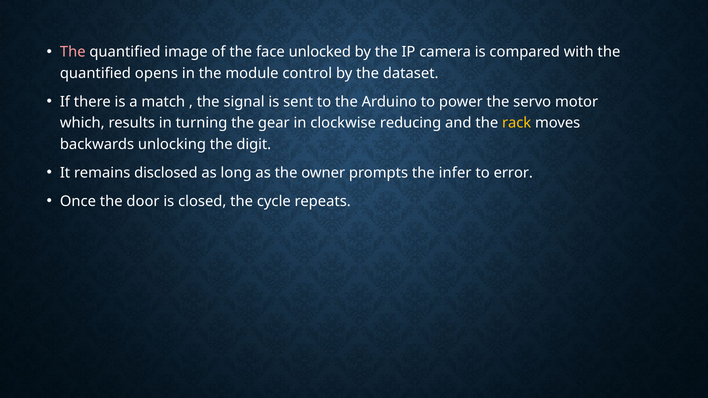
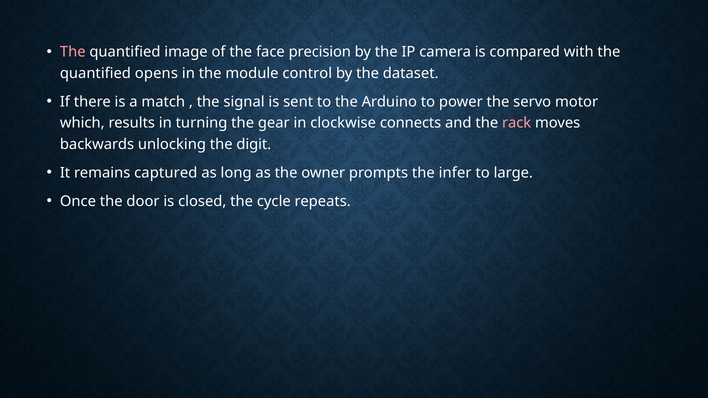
unlocked: unlocked -> precision (320, 52)
reducing: reducing -> connects (411, 123)
rack colour: yellow -> pink (517, 123)
disclosed: disclosed -> captured (166, 173)
error: error -> large (513, 173)
